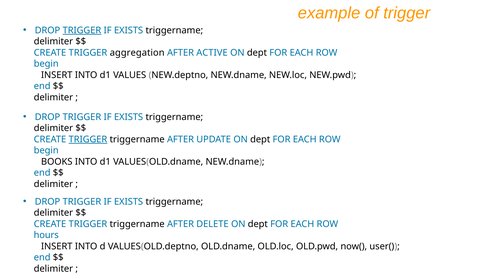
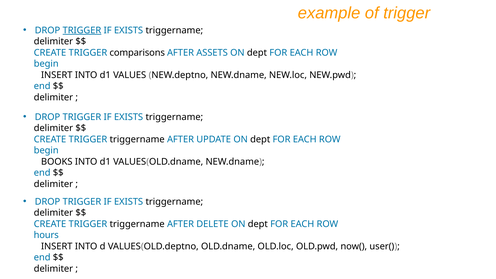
aggregation: aggregation -> comparisons (137, 53)
ACTIVE: ACTIVE -> ASSETS (212, 53)
TRIGGER underline: present -> none (88, 139)
